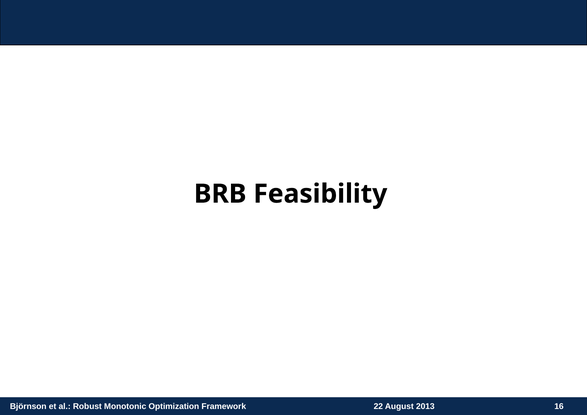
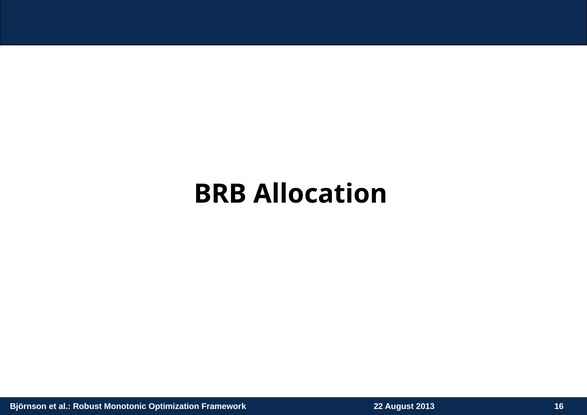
Feasibility: Feasibility -> Allocation (320, 194)
